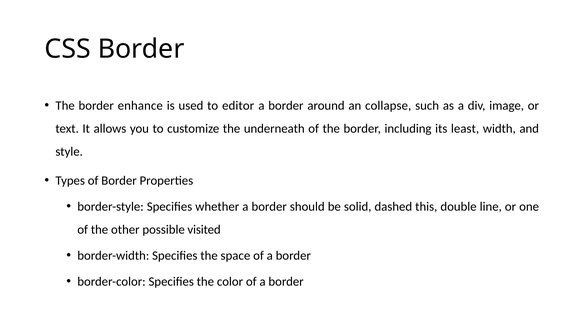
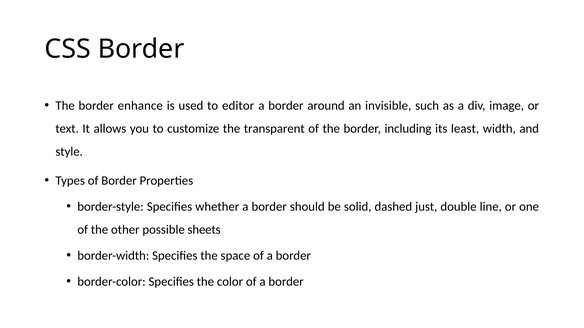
collapse: collapse -> invisible (388, 106)
underneath: underneath -> transparent (274, 129)
this: this -> just (426, 207)
visited: visited -> sheets (204, 230)
